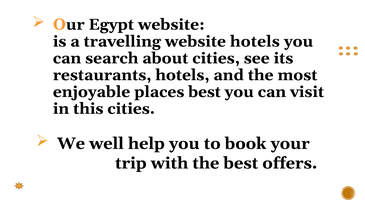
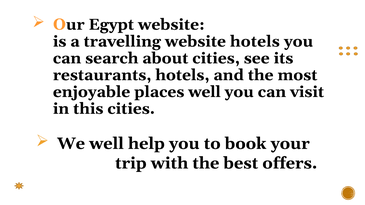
places best: best -> well (205, 92)
